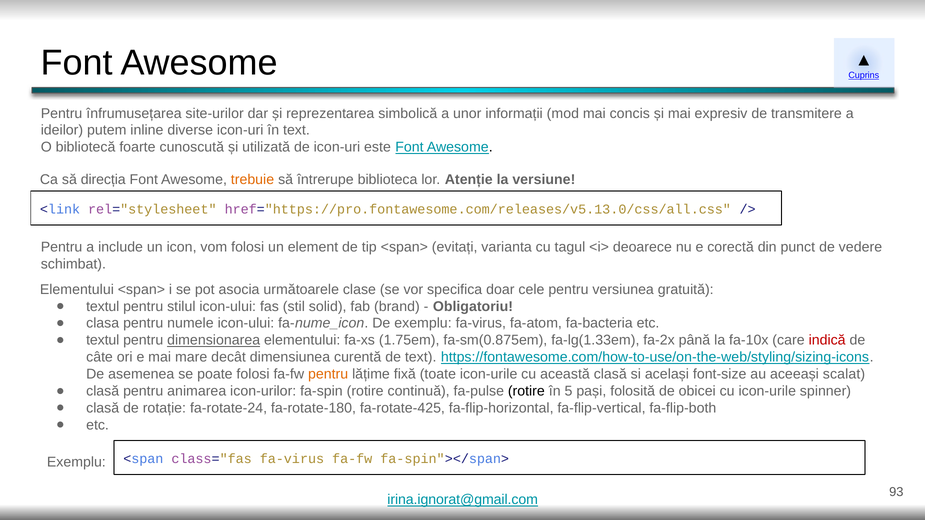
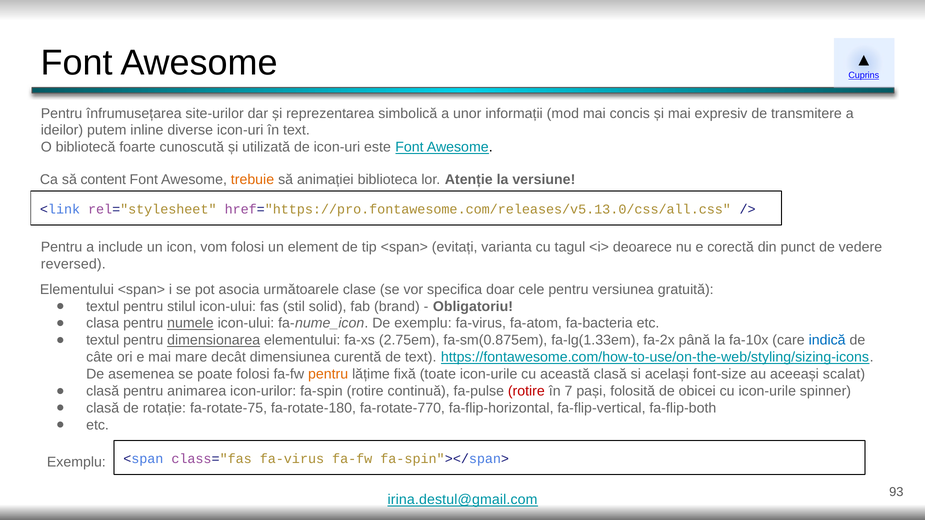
direcția: direcția -> content (103, 180)
întrerupe: întrerupe -> animației (325, 180)
schimbat: schimbat -> reversed (73, 264)
numele underline: none -> present (190, 324)
1.75em: 1.75em -> 2.75em (409, 341)
indică colour: red -> blue (827, 341)
rotire colour: black -> red (526, 391)
5: 5 -> 7 (568, 391)
fa-rotate-24: fa-rotate-24 -> fa-rotate-75 (229, 408)
fa-rotate-425: fa-rotate-425 -> fa-rotate-770 (402, 408)
irina.ignorat@gmail.com: irina.ignorat@gmail.com -> irina.destul@gmail.com (463, 500)
